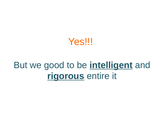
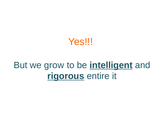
good: good -> grow (54, 65)
